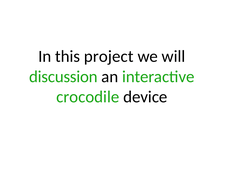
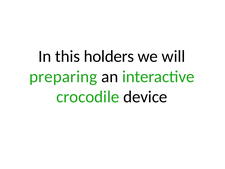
project: project -> holders (109, 56)
discussion: discussion -> preparing (63, 77)
